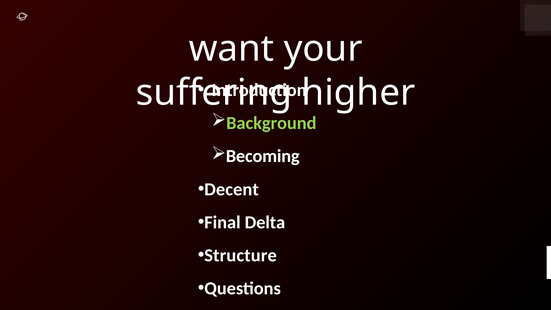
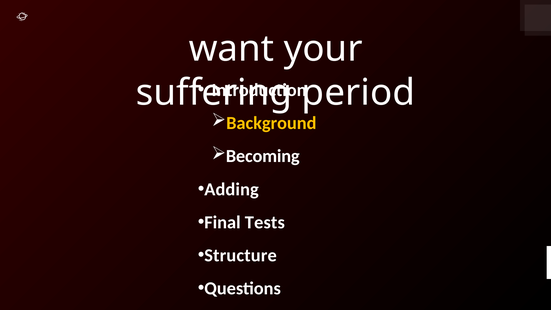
higher: higher -> period (358, 93)
Background colour: light green -> yellow (271, 123)
Decent: Decent -> Adding (232, 189)
Delta: Delta -> Tests (265, 222)
